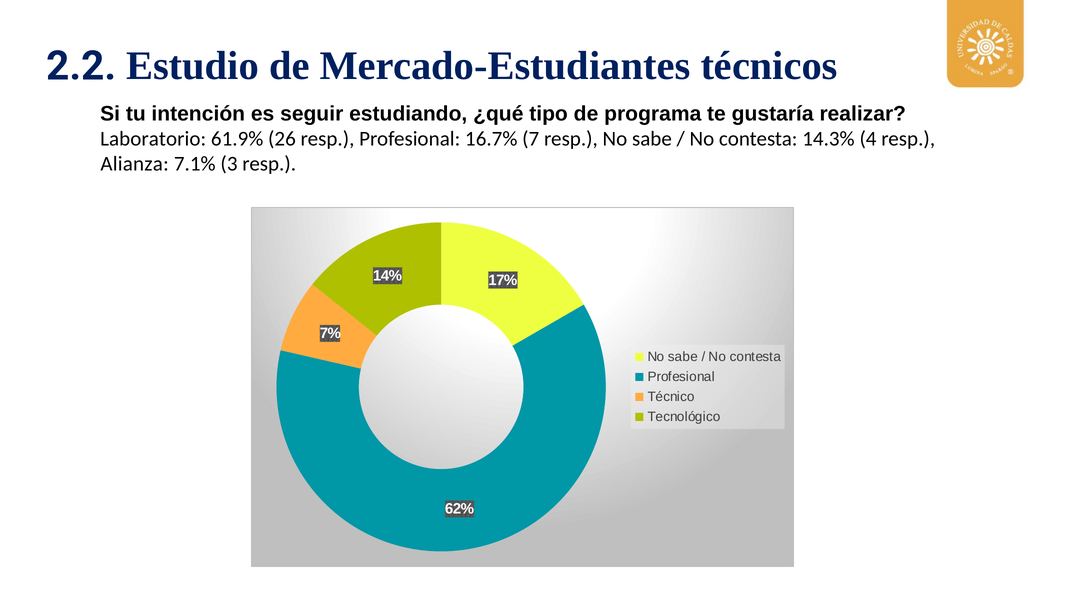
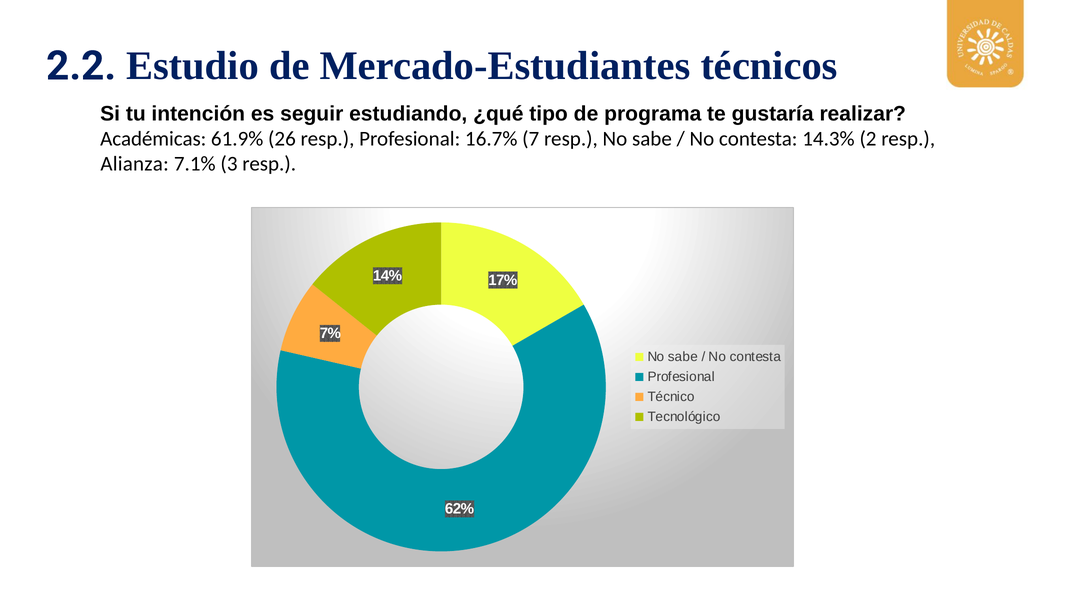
Laboratorio: Laboratorio -> Académicas (153, 139)
4: 4 -> 2 (868, 139)
